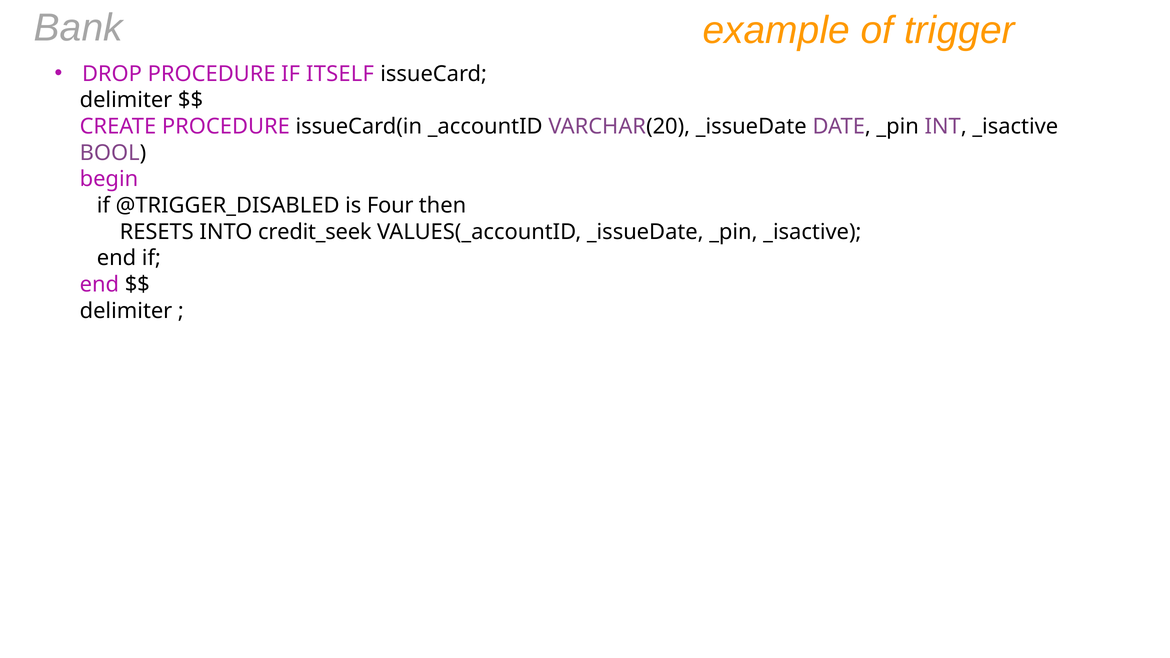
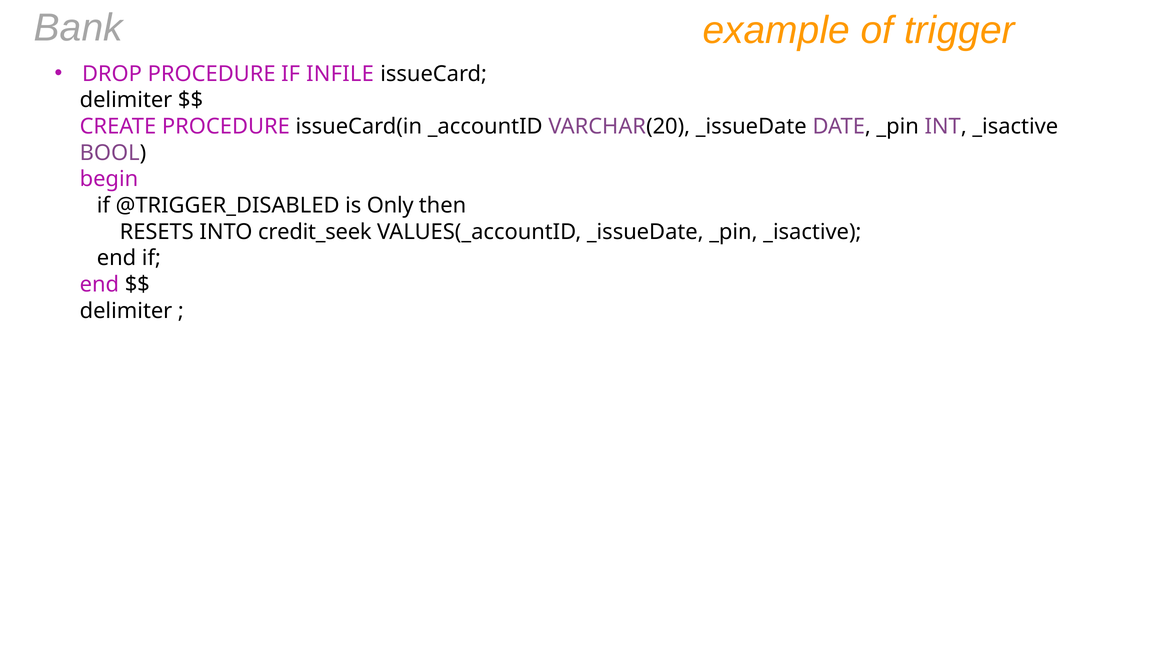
ITSELF: ITSELF -> INFILE (340, 74)
Four: Four -> Only (390, 206)
